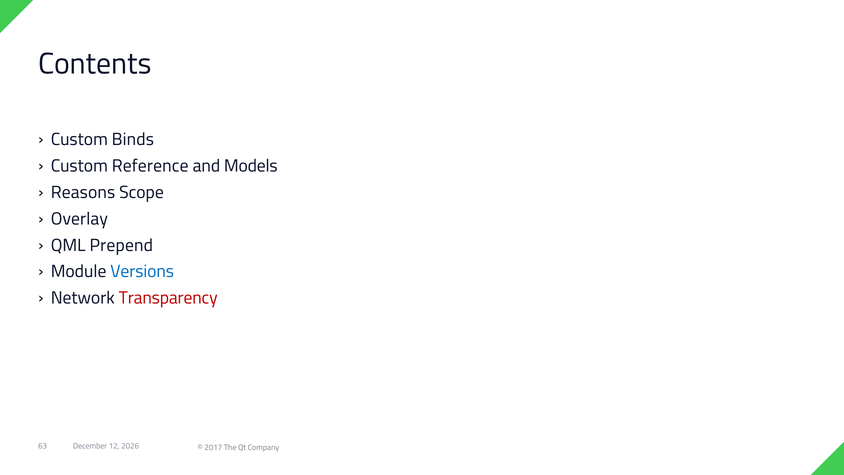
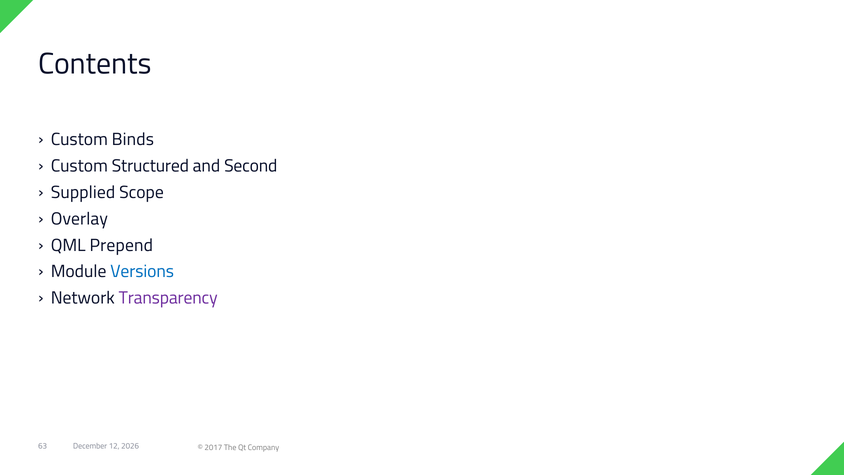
Reference: Reference -> Structured (150, 166)
Models: Models -> Second (251, 166)
Reasons: Reasons -> Supplied (83, 192)
Transparency colour: red -> purple (168, 298)
